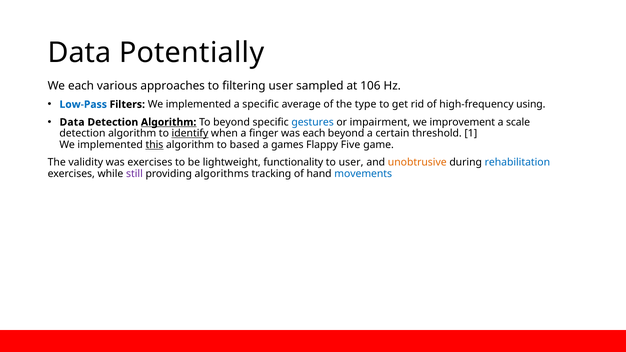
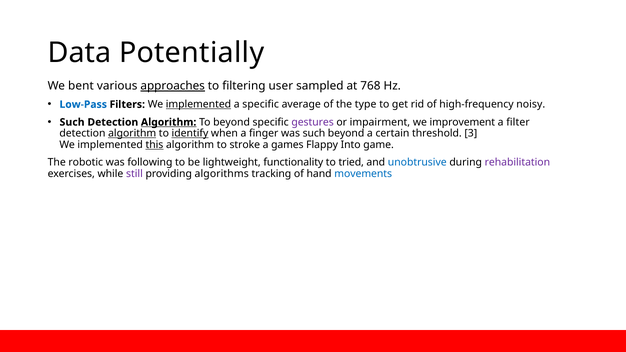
We each: each -> bent (81, 86)
approaches underline: none -> present (173, 86)
106: 106 -> 768 (370, 86)
implemented underline: none -> present (198, 104)
using: using -> noisy (531, 104)
Data: Data -> Such (72, 122)
gestures colour: blue -> purple (313, 122)
scale: scale -> filter (518, 122)
algorithm underline: none -> present (132, 133)
was each: each -> such (314, 133)
1: 1 -> 3 (471, 133)
based: based -> stroke (245, 145)
Five: Five -> Into (351, 145)
validity: validity -> robotic (86, 162)
was exercises: exercises -> following (150, 162)
to user: user -> tried (351, 162)
unobtrusive colour: orange -> blue (417, 162)
rehabilitation colour: blue -> purple (517, 162)
